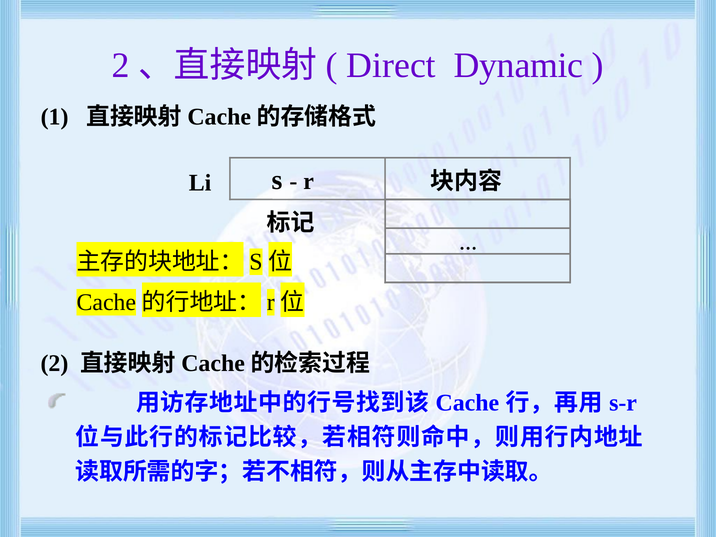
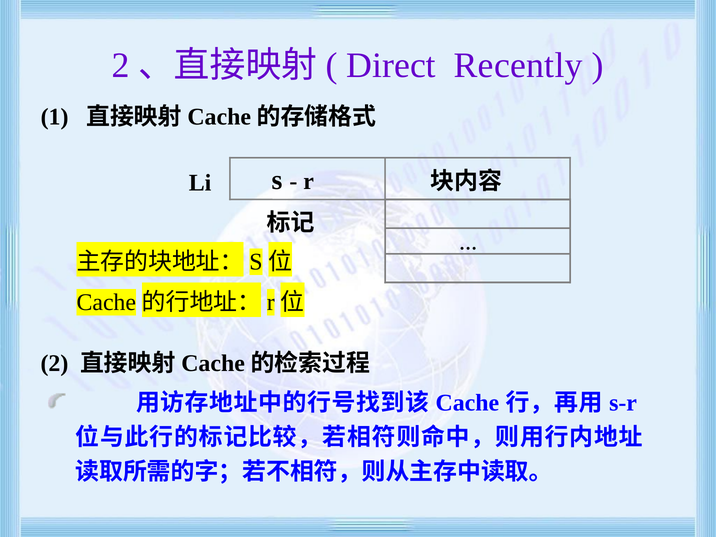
Dynamic: Dynamic -> Recently (518, 66)
